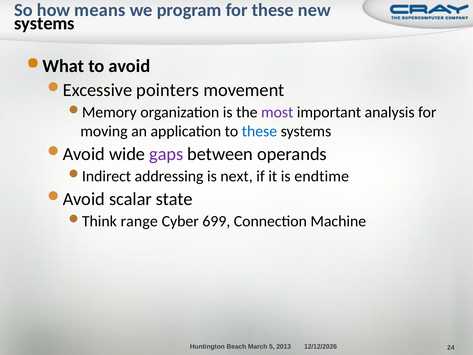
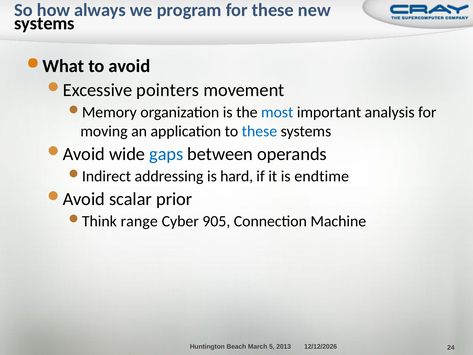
means: means -> always (100, 10)
most colour: purple -> blue (277, 112)
gaps colour: purple -> blue (166, 154)
next: next -> hard (237, 176)
state: state -> prior (174, 199)
699: 699 -> 905 (216, 221)
